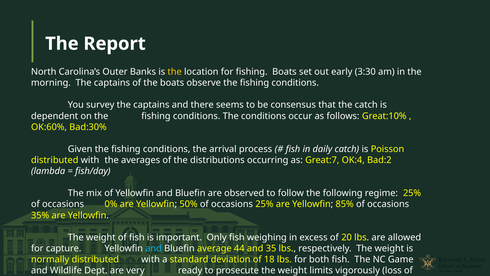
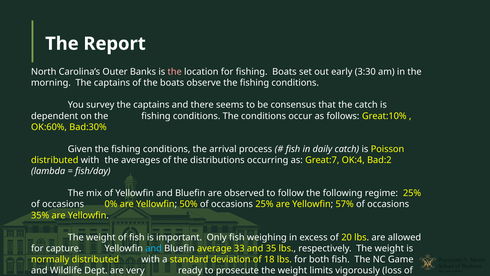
the colour: yellow -> pink (175, 72)
85%: 85% -> 57% (345, 204)
44: 44 -> 33 (239, 248)
